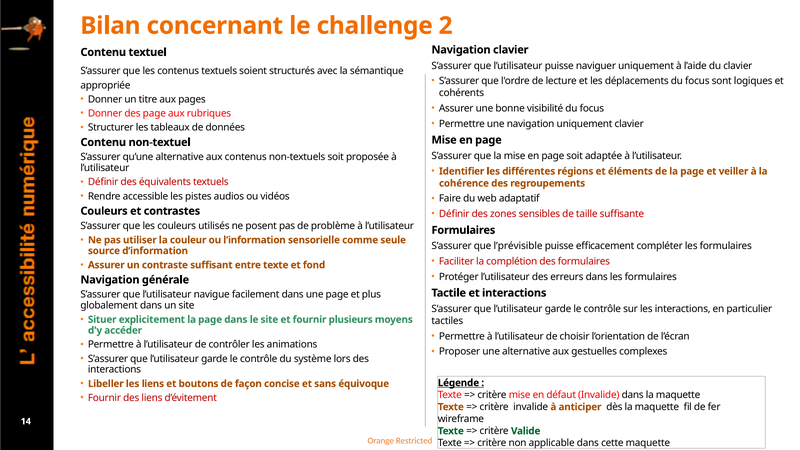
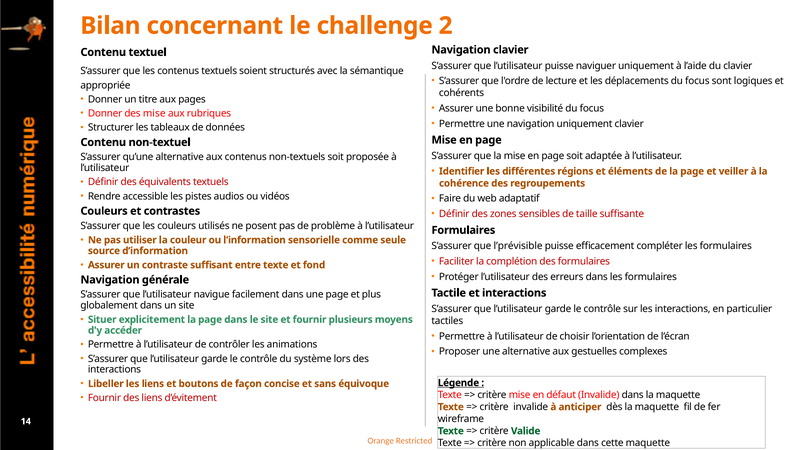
des page: page -> mise (154, 113)
